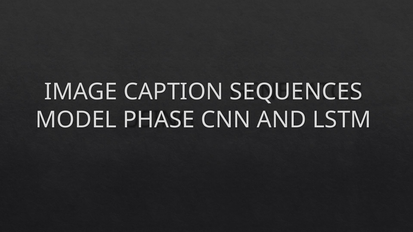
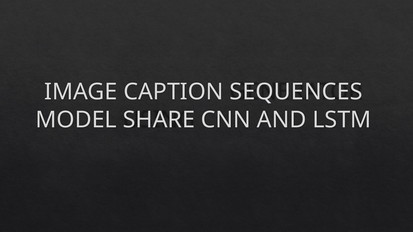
PHASE: PHASE -> SHARE (159, 120)
